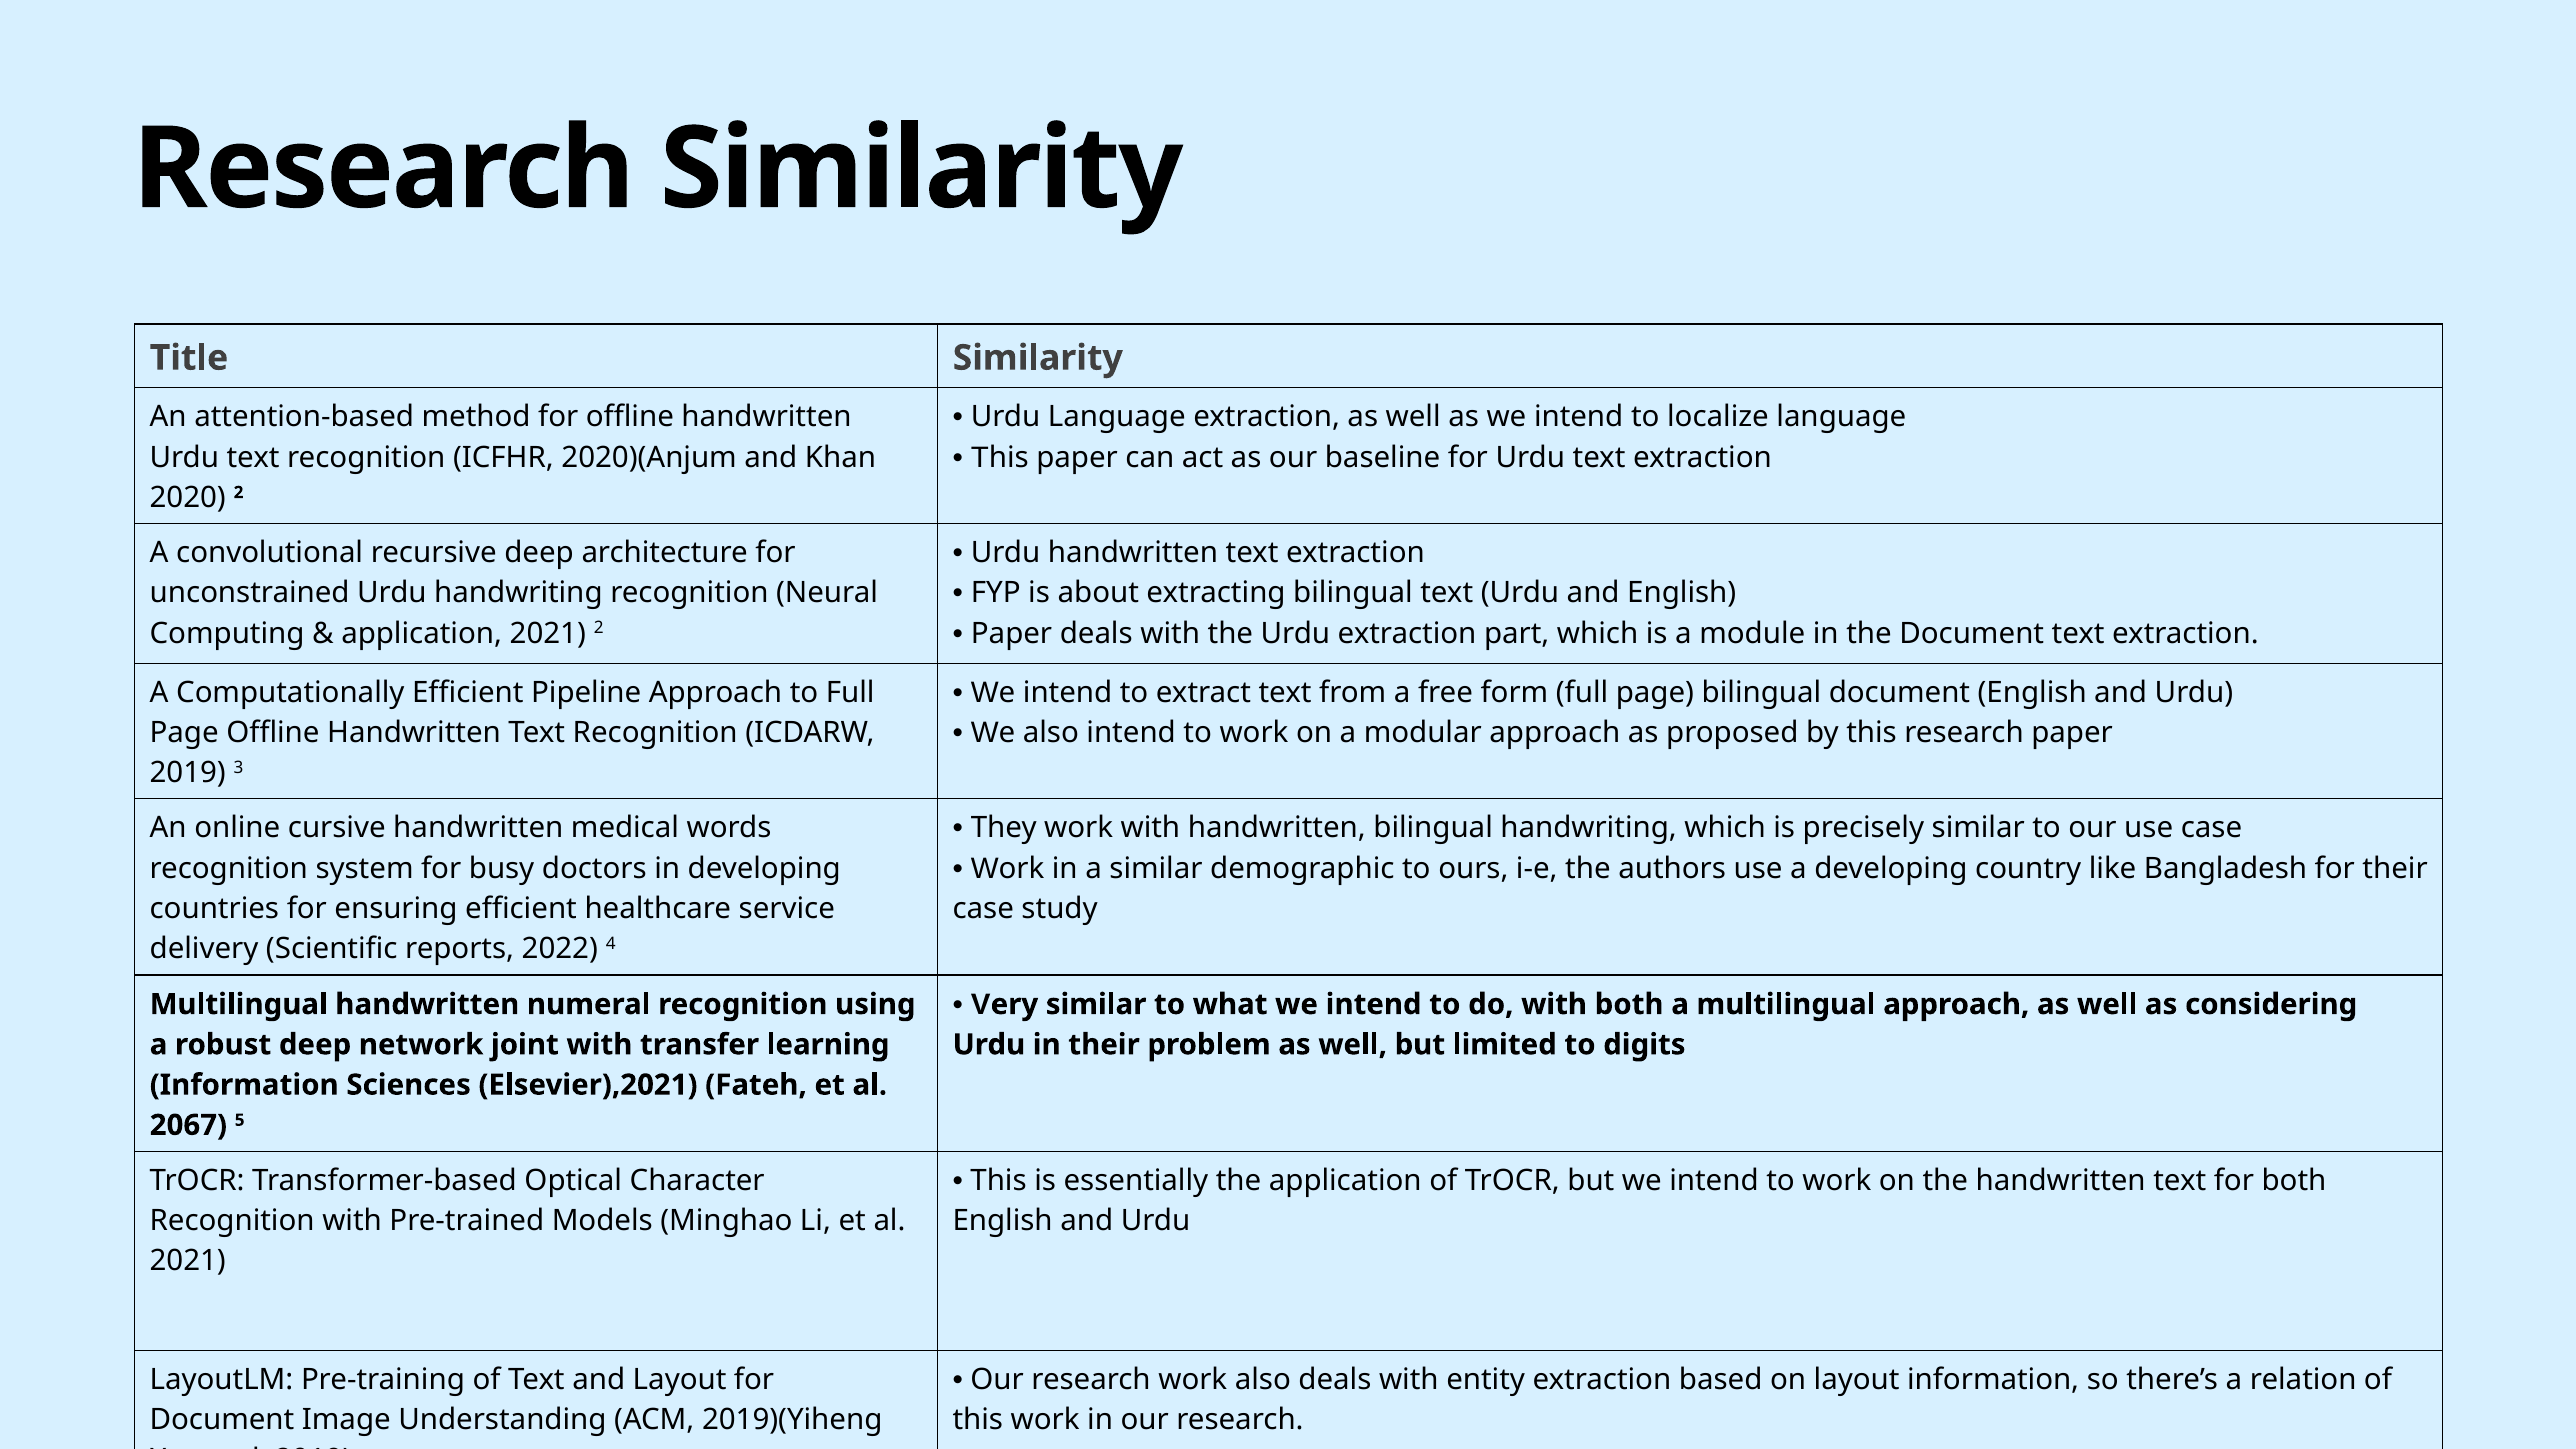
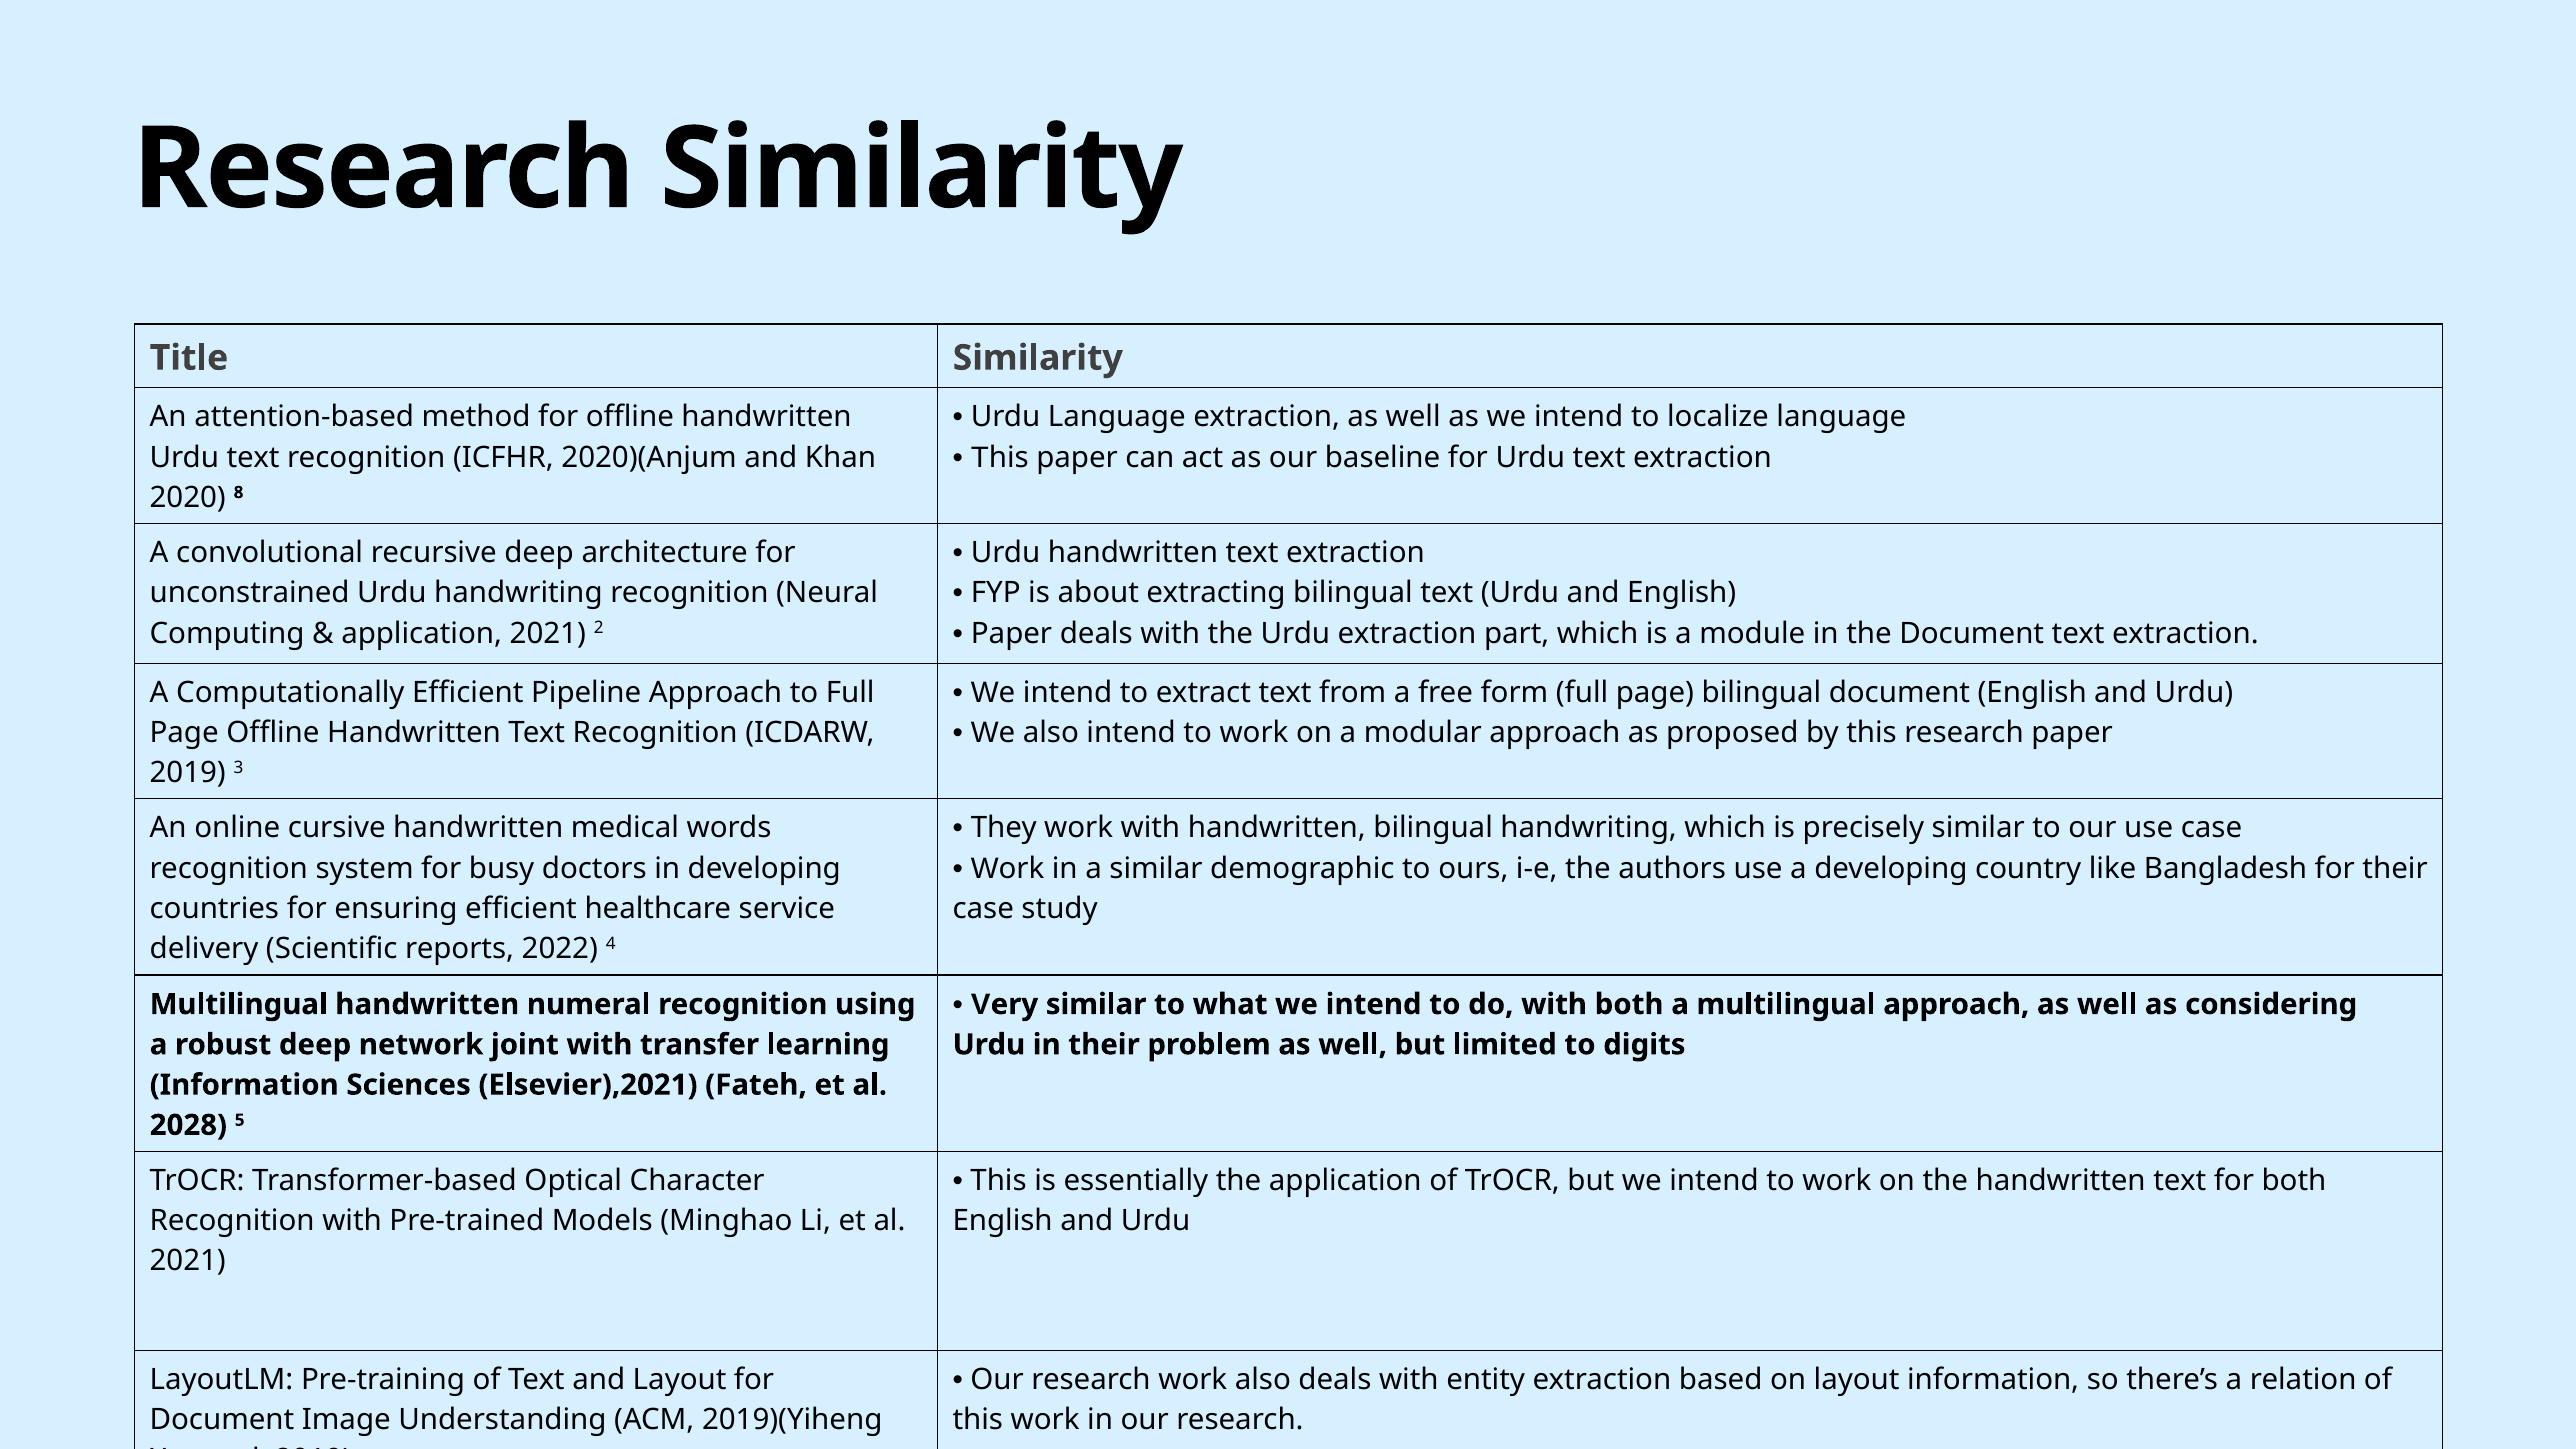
2020 2: 2 -> 8 (239, 492)
2067: 2067 -> 2028 (188, 1125)
